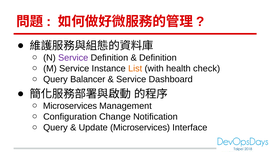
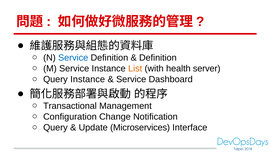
Service colour: purple -> blue (73, 58)
check: check -> server (207, 68)
Query Balancer: Balancer -> Instance (88, 79)
Microservices: Microservices -> Transactional (70, 106)
